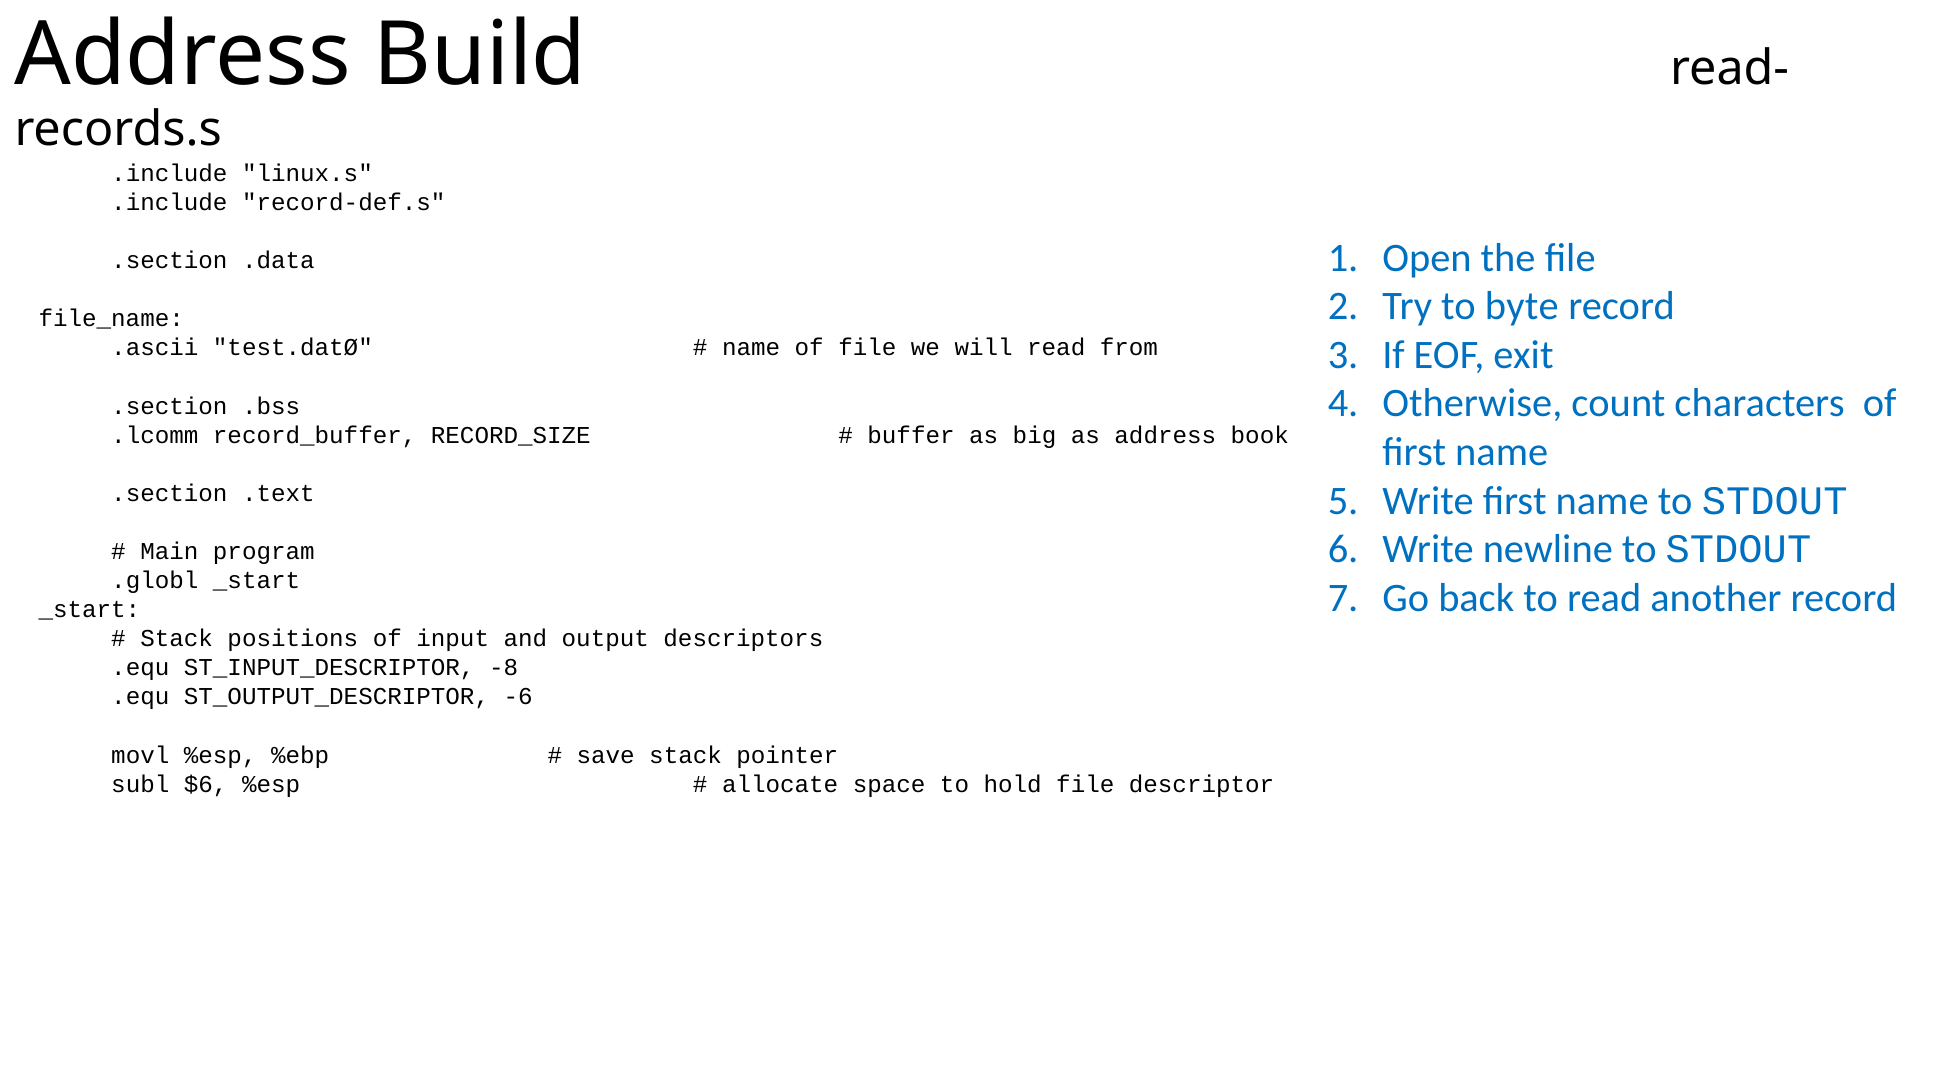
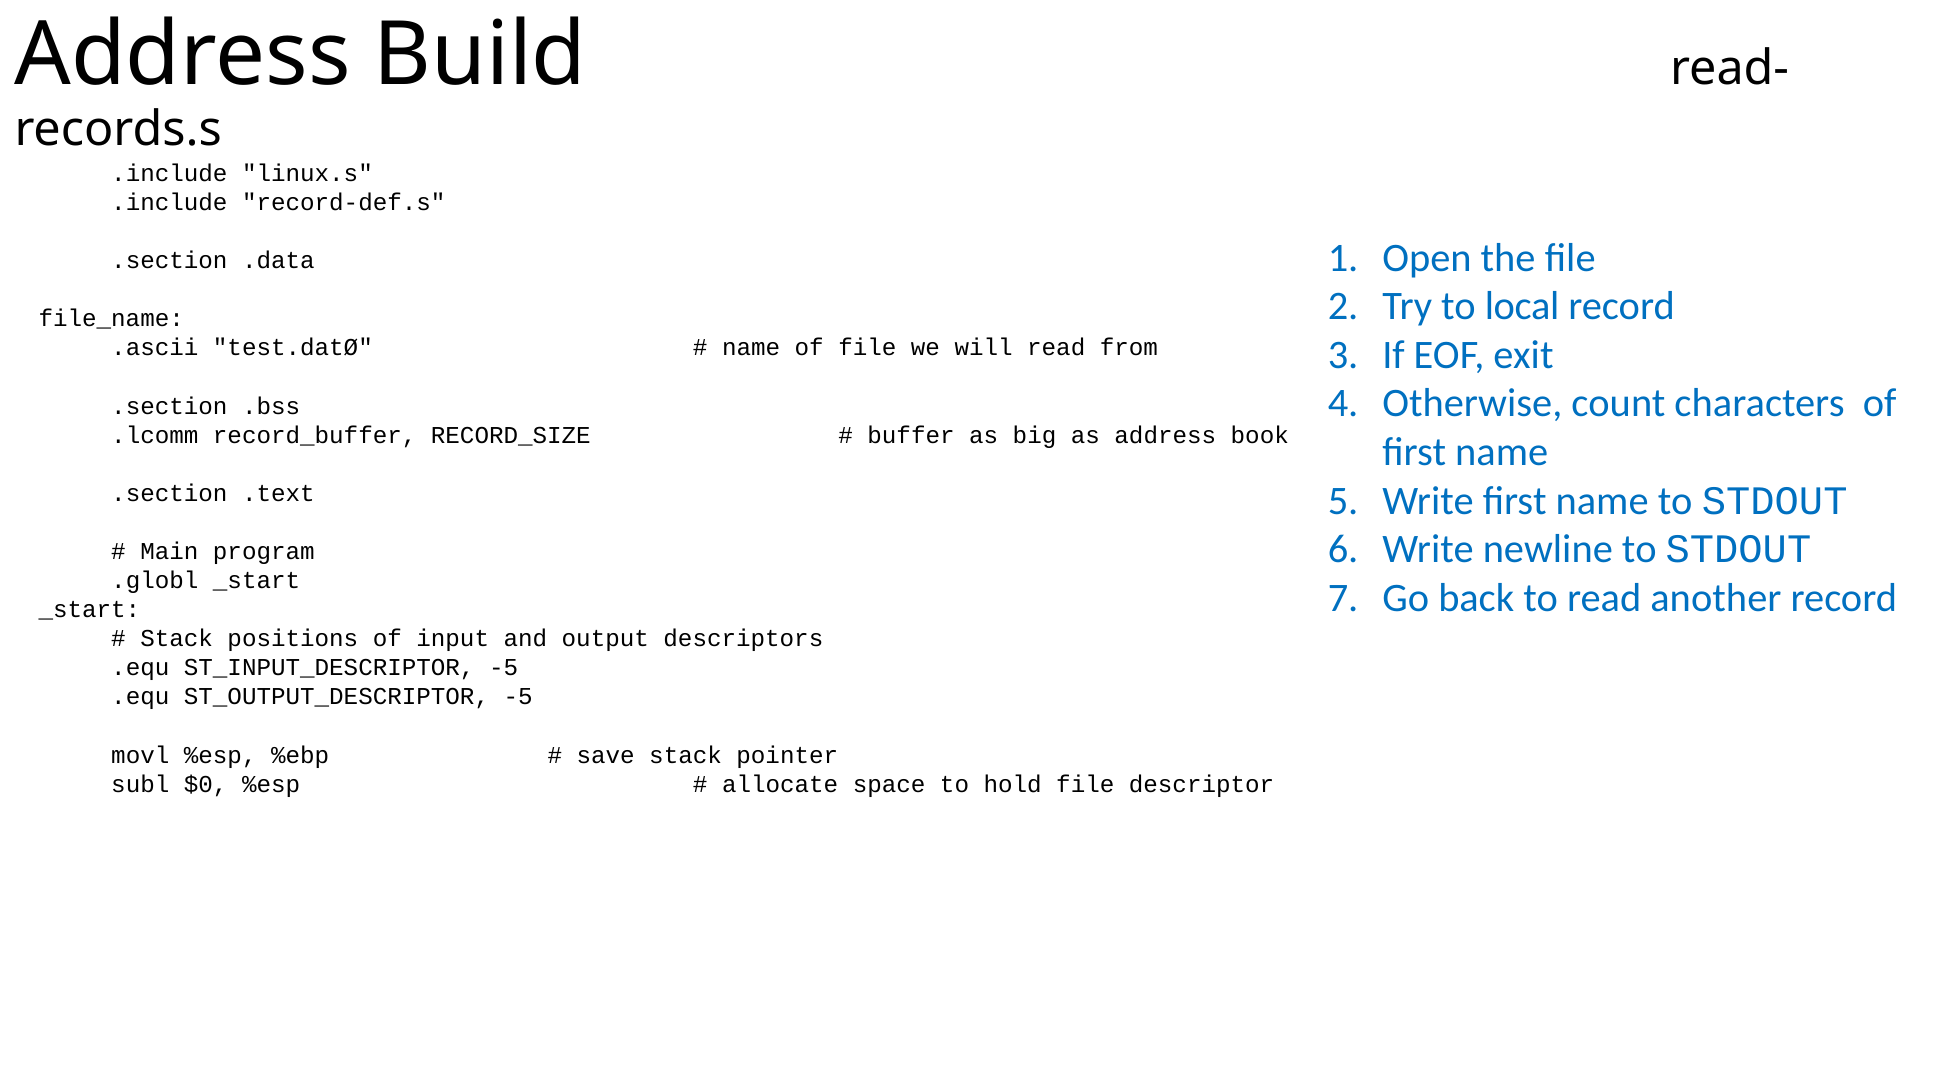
byte: byte -> local (1522, 307)
ST_INPUT_DESCRIPTOR -8: -8 -> -5 (504, 668)
ST_OUTPUT_DESCRIPTOR -6: -6 -> -5 (518, 697)
$6: $6 -> $0 (206, 784)
